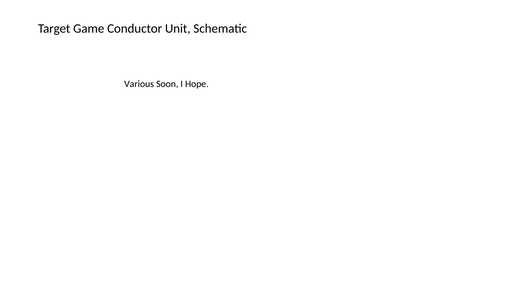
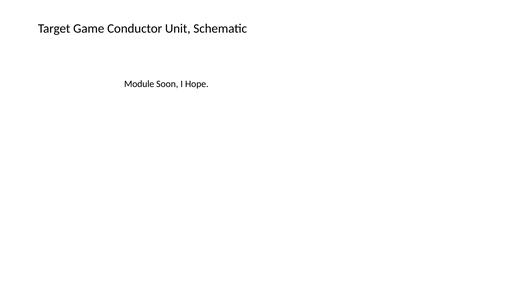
Various: Various -> Module (139, 84)
